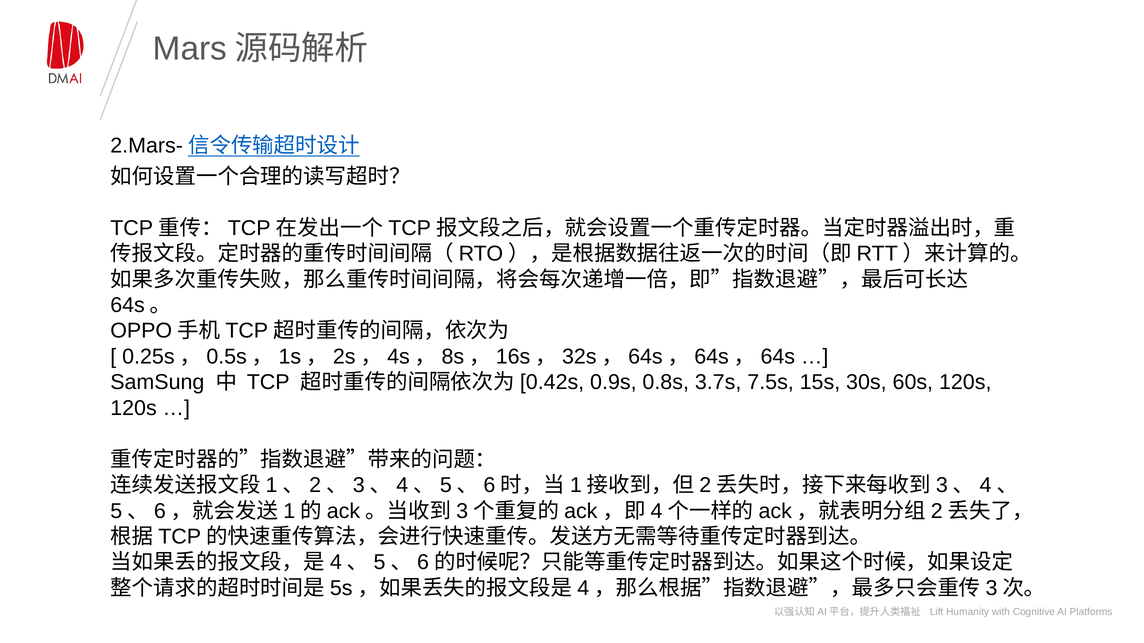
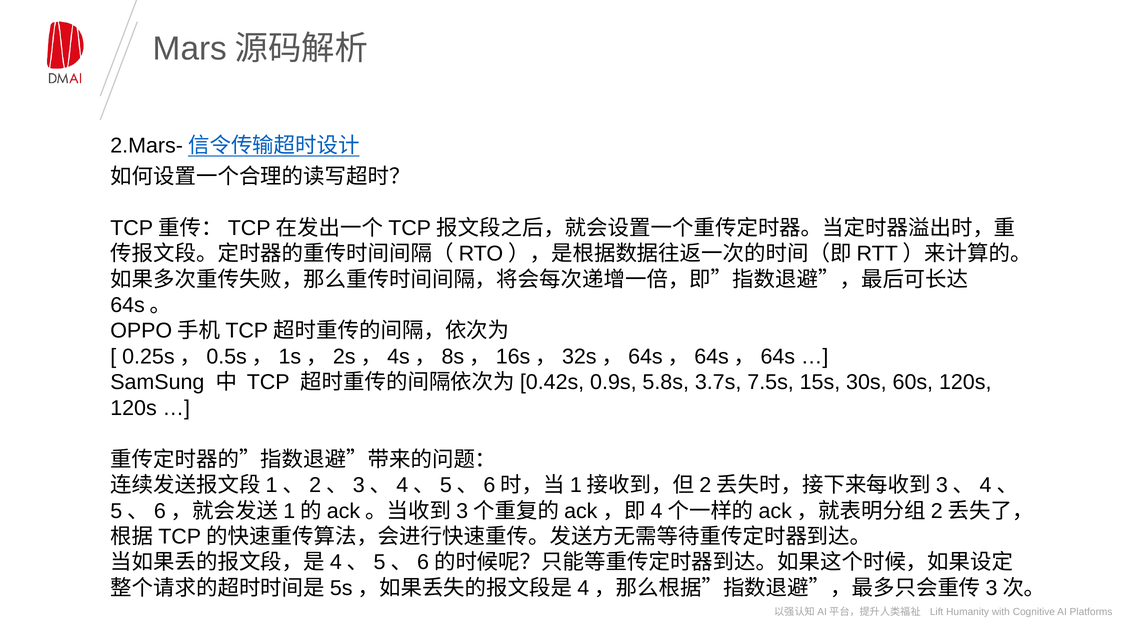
0.8s: 0.8s -> 5.8s (666, 383)
